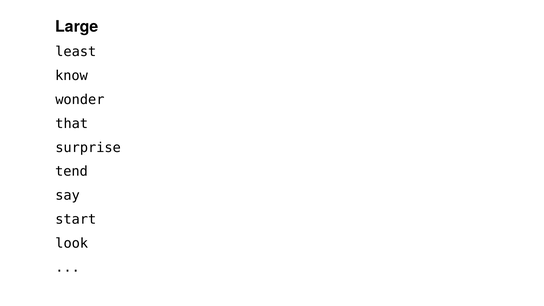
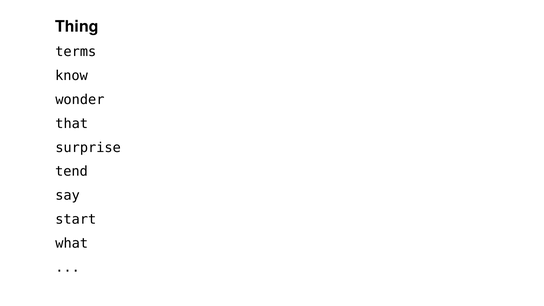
Large: Large -> Thing (77, 26)
least: least -> terms (76, 52)
look: look -> what (72, 243)
